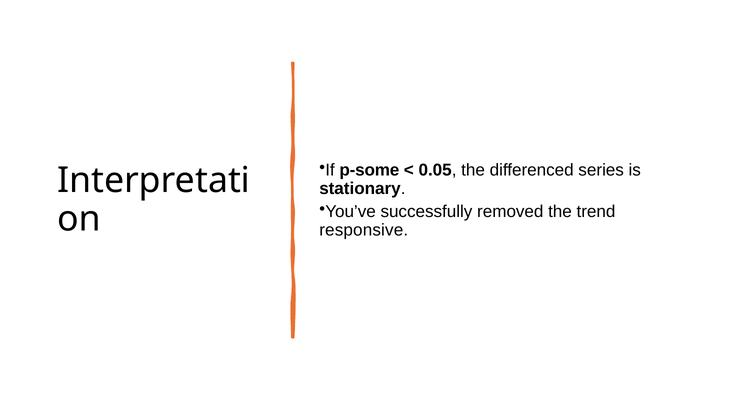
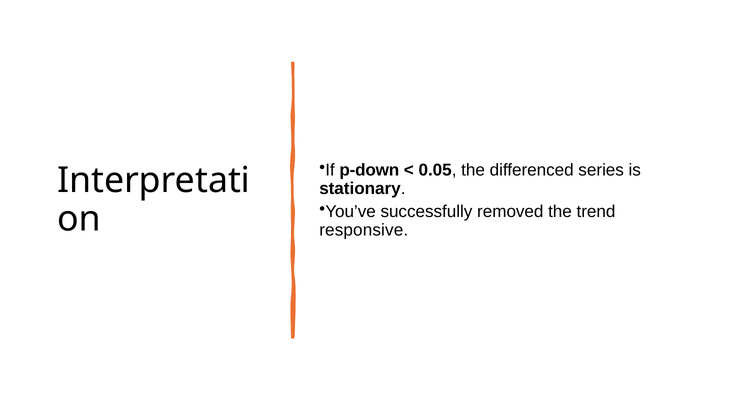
p-some: p-some -> p-down (369, 170)
